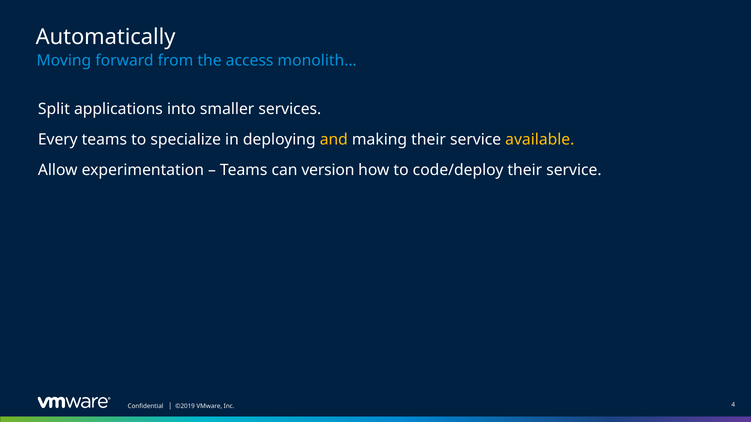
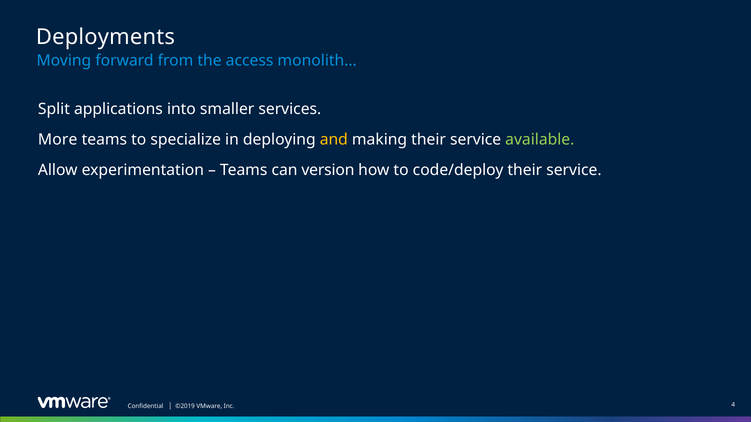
Automatically: Automatically -> Deployments (105, 37)
Every: Every -> More (58, 140)
available colour: yellow -> light green (540, 140)
